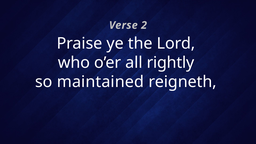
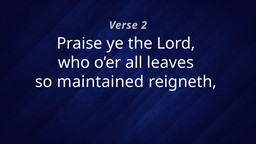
rightly: rightly -> leaves (170, 63)
